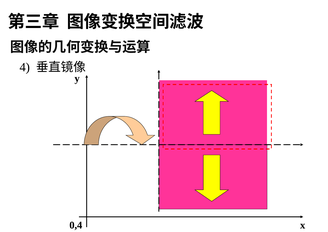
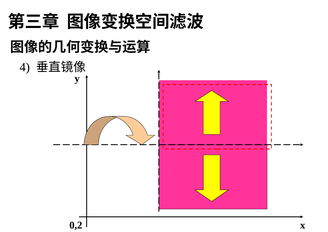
0,4: 0,4 -> 0,2 (76, 225)
